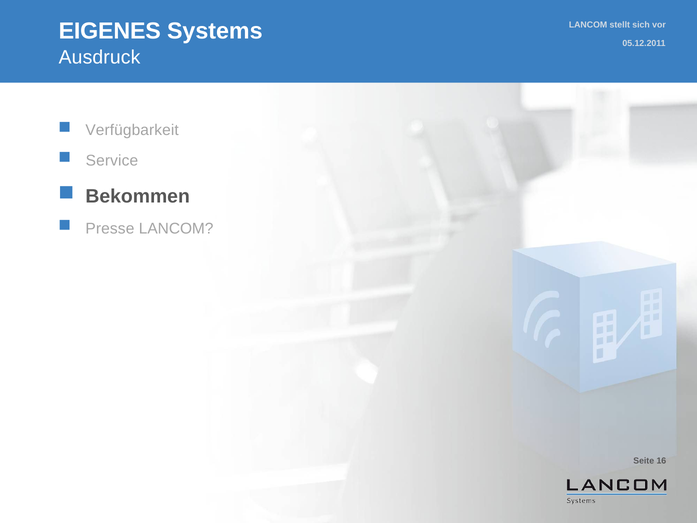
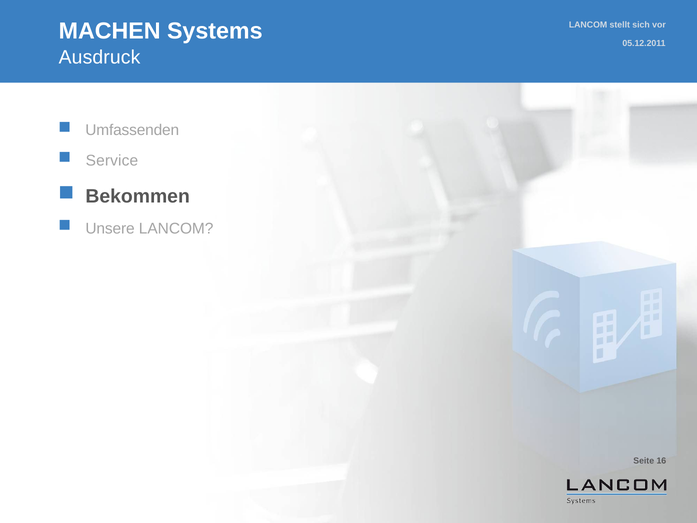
EIGENES: EIGENES -> MACHEN (110, 31)
Verfügbarkeit: Verfügbarkeit -> Umfassenden (132, 130)
Presse: Presse -> Unsere (110, 228)
